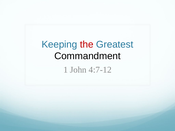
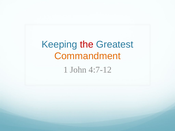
Commandment colour: black -> orange (87, 56)
